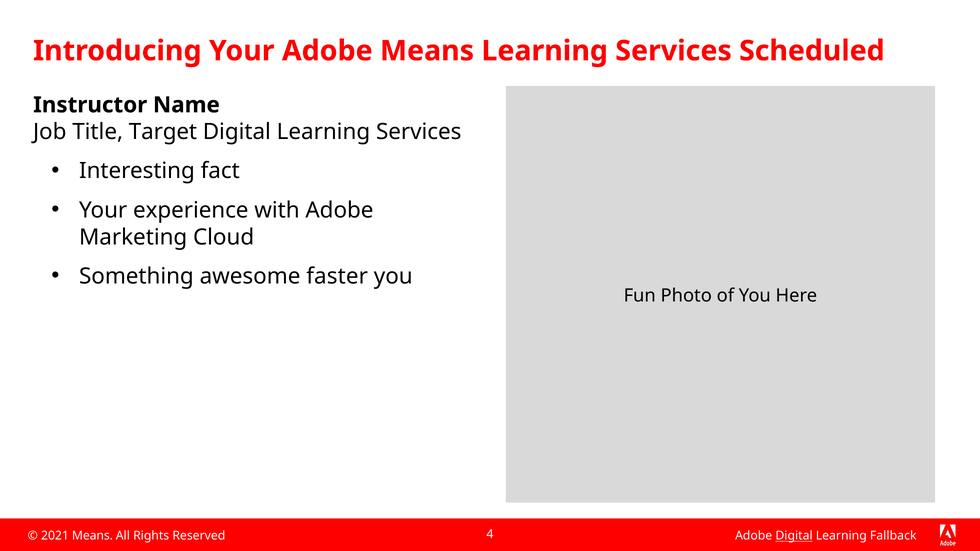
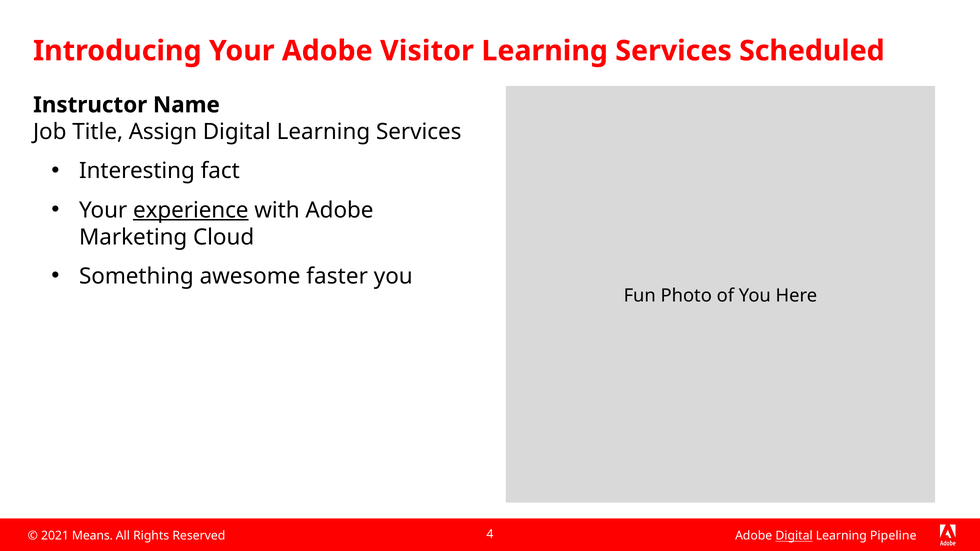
Adobe Means: Means -> Visitor (427, 51)
Target: Target -> Assign (163, 132)
experience underline: none -> present (191, 210)
Fallback: Fallback -> Pipeline (893, 536)
